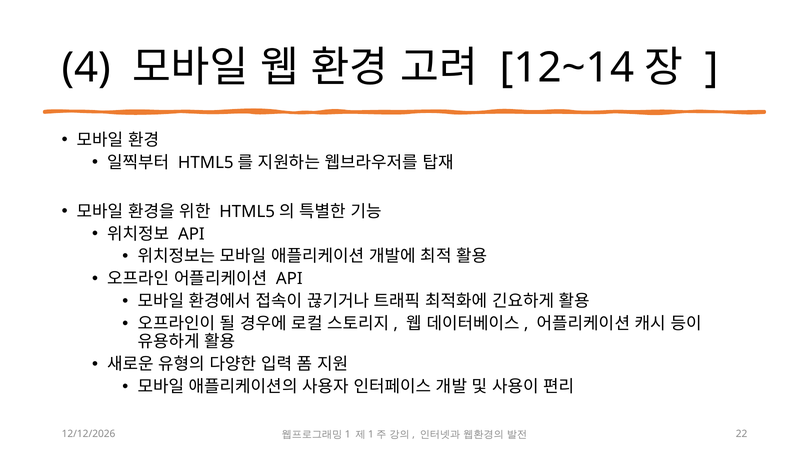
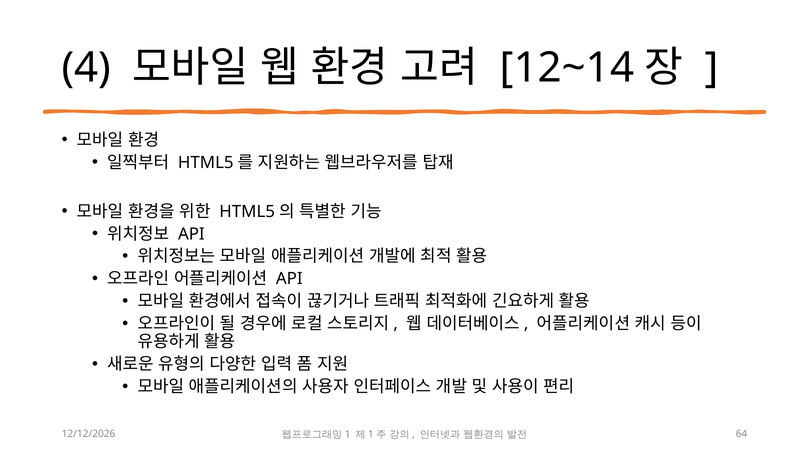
22: 22 -> 64 (742, 434)
